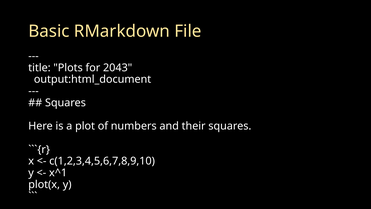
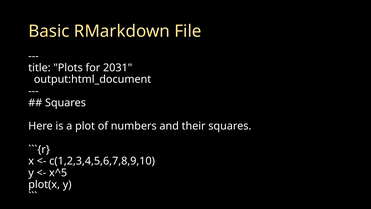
2043: 2043 -> 2031 (118, 68)
x^1: x^1 -> x^5 (58, 173)
